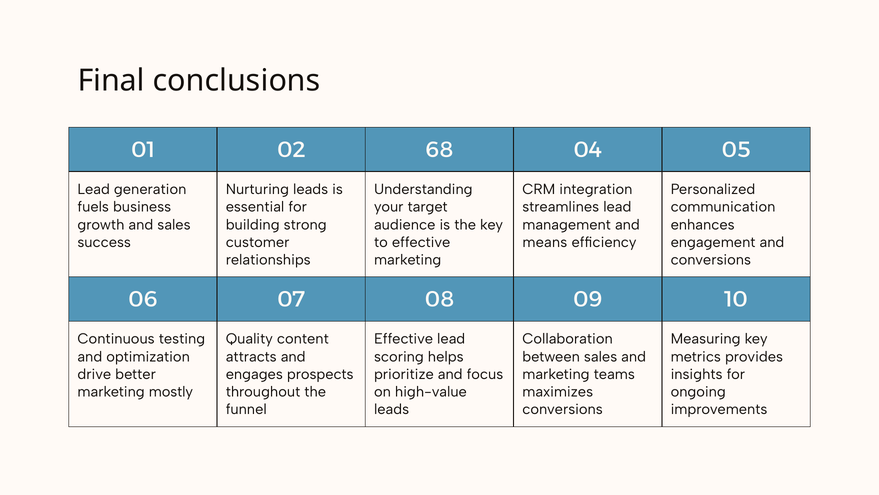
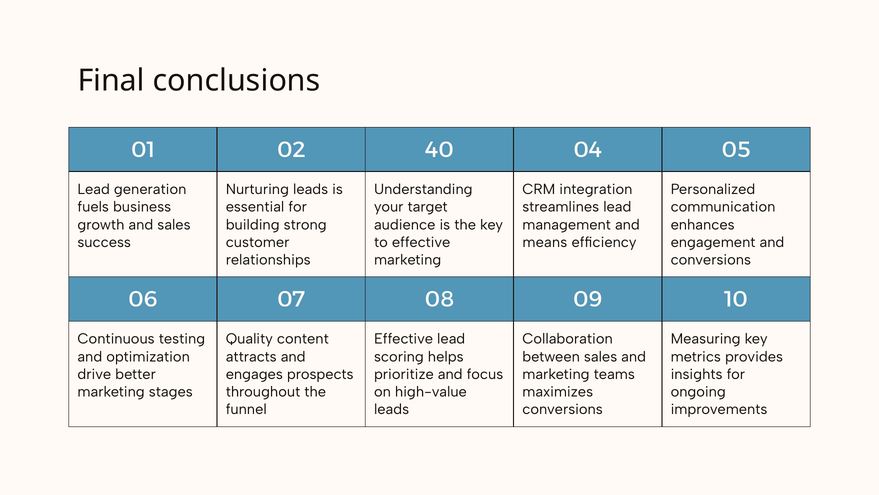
68: 68 -> 40 (440, 150)
mostly: mostly -> stages (171, 391)
